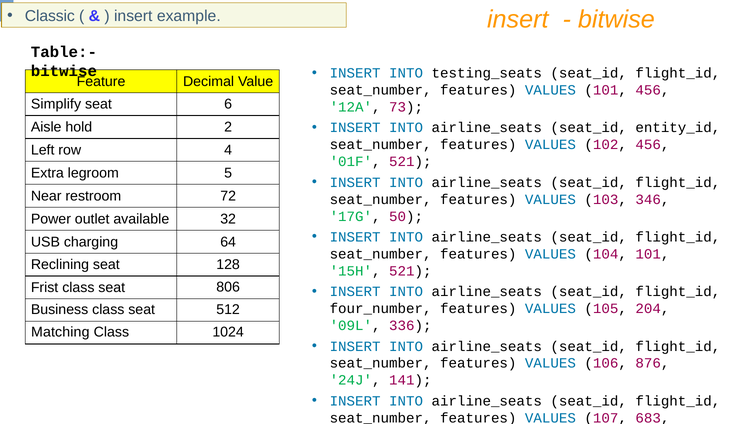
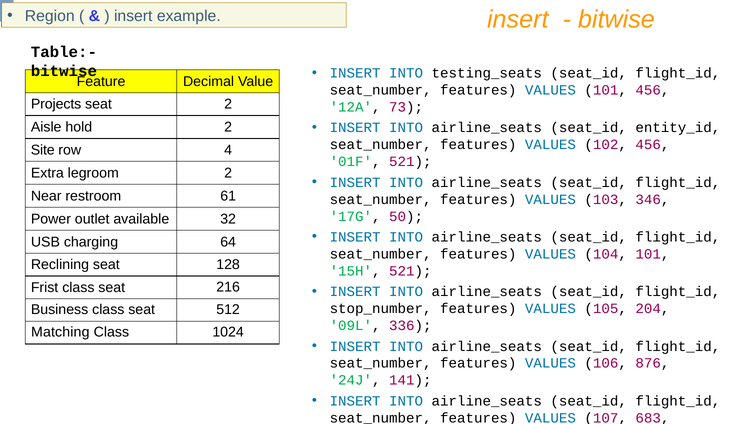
Classic: Classic -> Region (50, 16)
Simplify: Simplify -> Projects (56, 104)
seat 6: 6 -> 2 (228, 104)
Left: Left -> Site (43, 150)
legroom 5: 5 -> 2 (228, 173)
72: 72 -> 61 (228, 196)
806: 806 -> 216 (228, 287)
four_number: four_number -> stop_number (381, 309)
